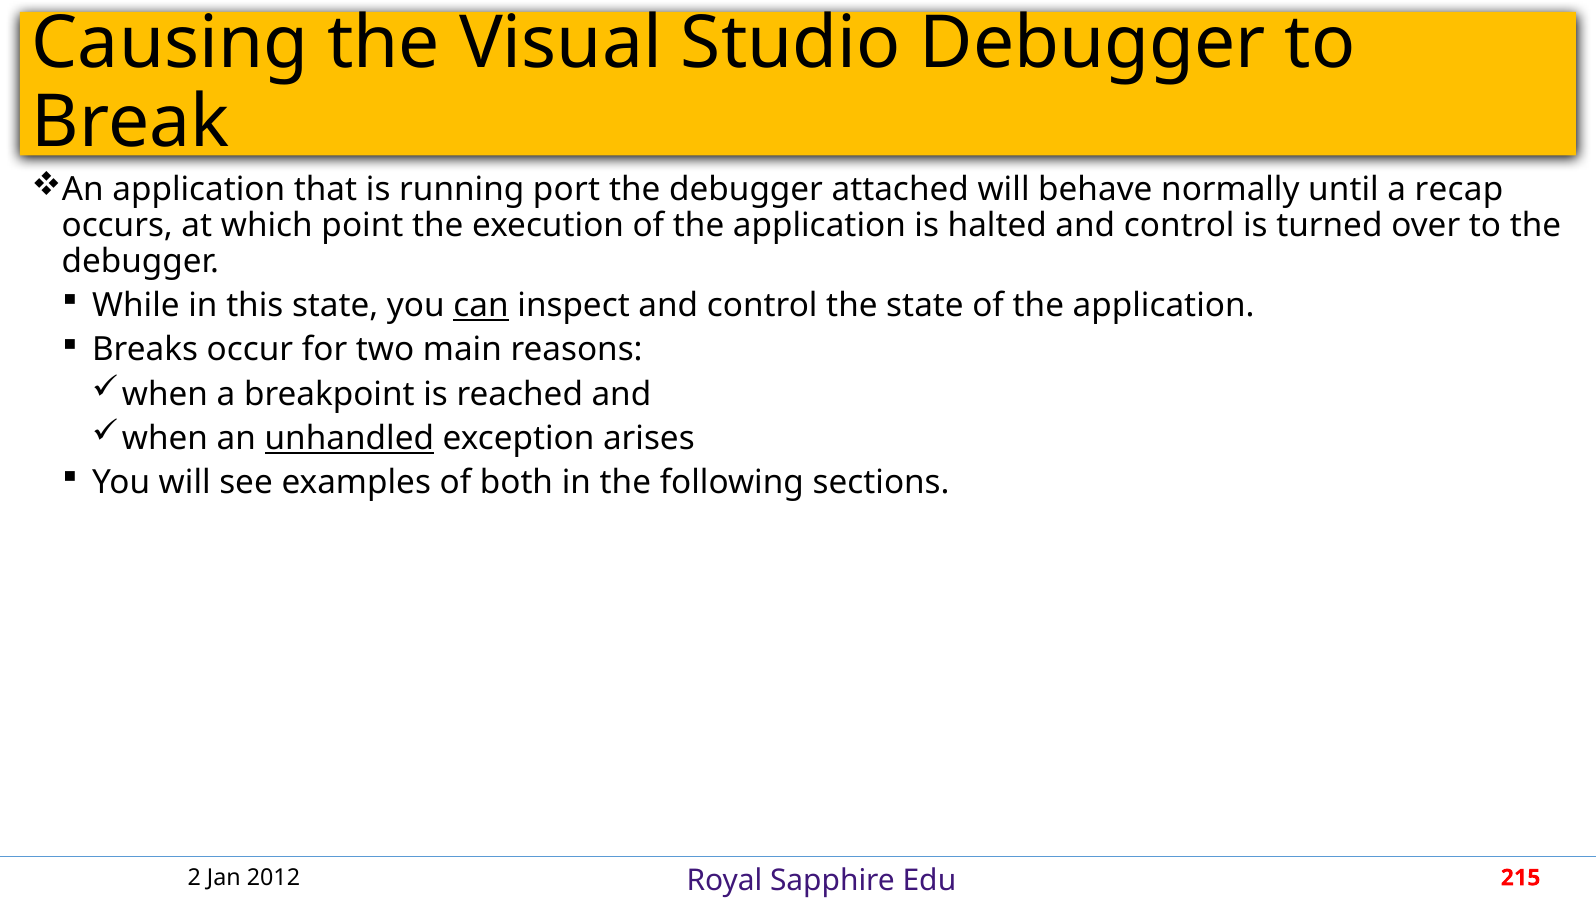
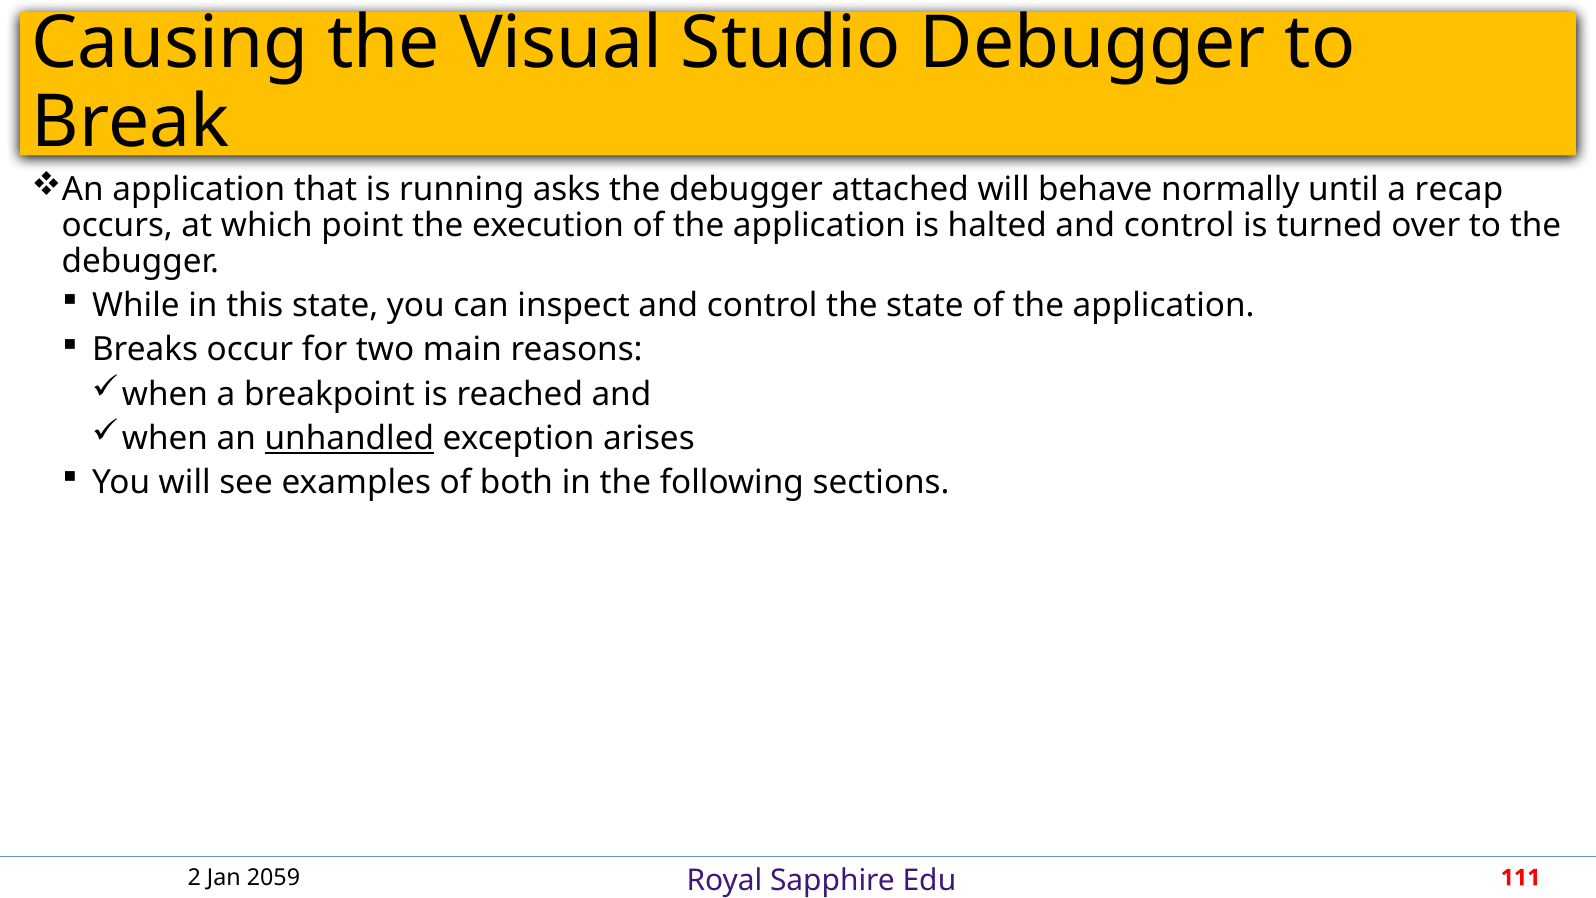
port: port -> asks (567, 190)
can underline: present -> none (481, 306)
2012: 2012 -> 2059 (273, 877)
215: 215 -> 111 (1521, 877)
